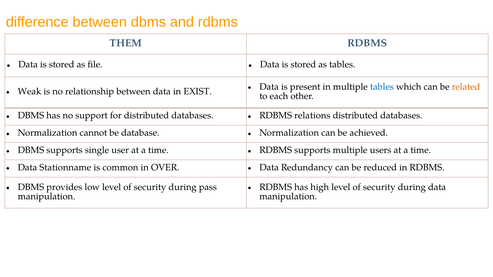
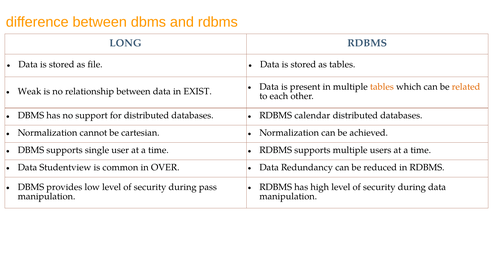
THEM: THEM -> LONG (126, 43)
tables colour: blue -> orange (382, 87)
relations: relations -> calendar (312, 116)
database: database -> cartesian (140, 133)
Stationname: Stationname -> Studentview (65, 168)
